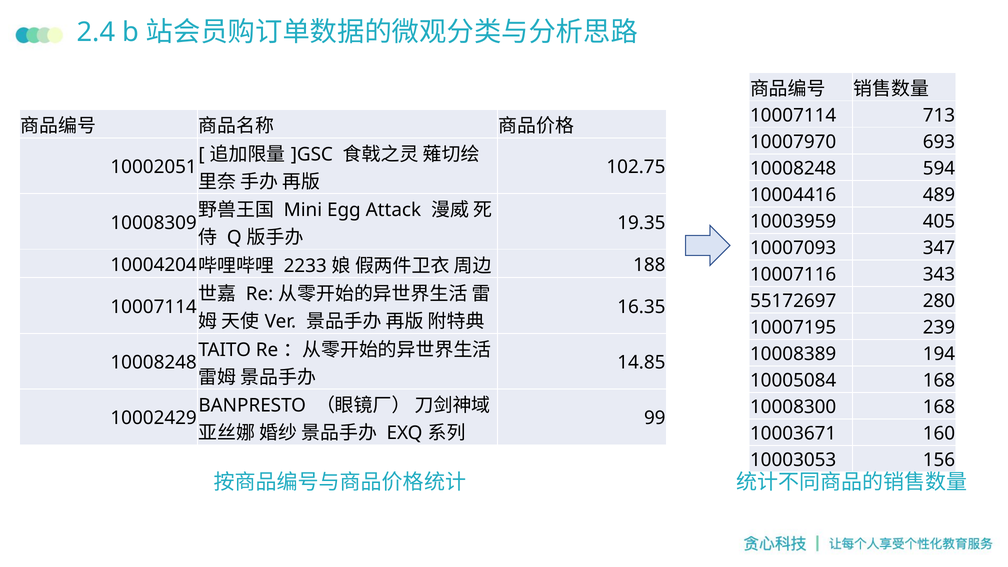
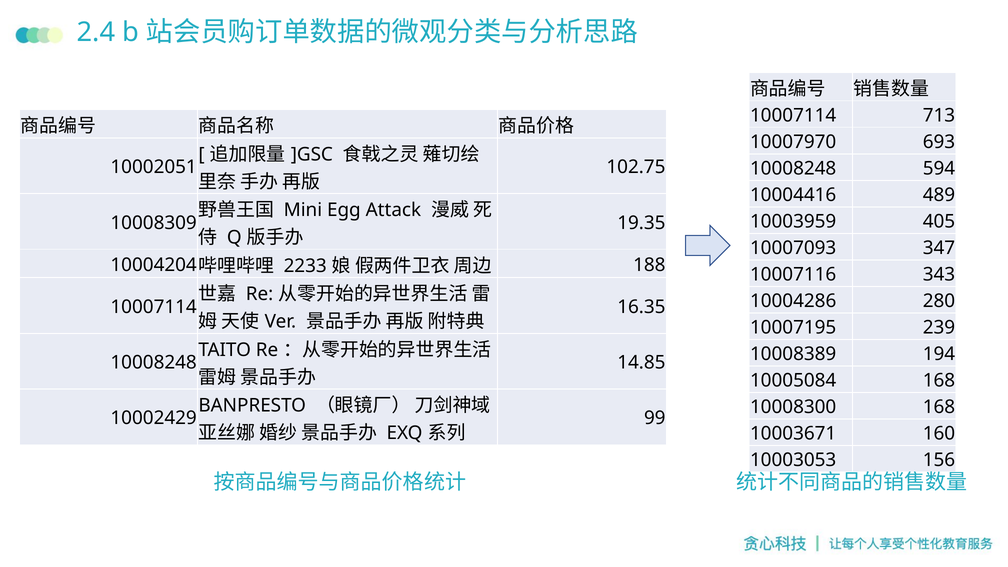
55172697: 55172697 -> 10004286 (793, 301)
